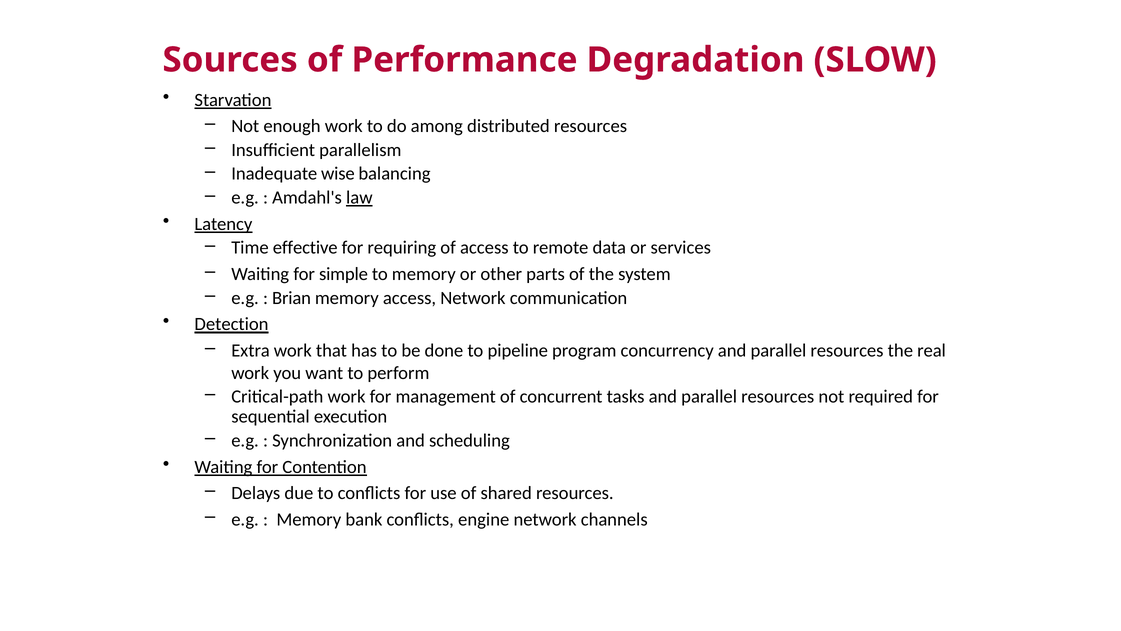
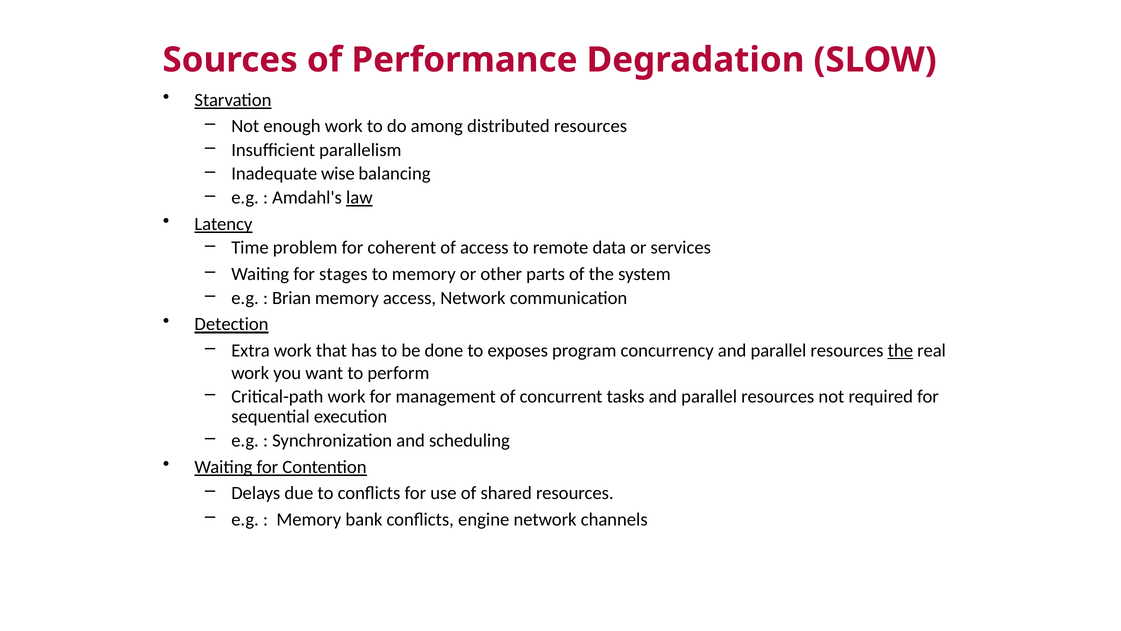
effective: effective -> problem (305, 248)
requiring: requiring -> coherent (402, 248)
simple: simple -> stages (343, 274)
pipeline: pipeline -> exposes (518, 350)
the underline: none -> present (900, 350)
